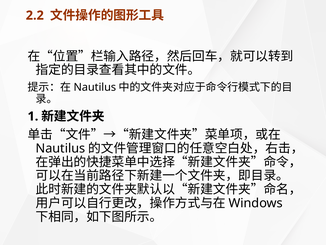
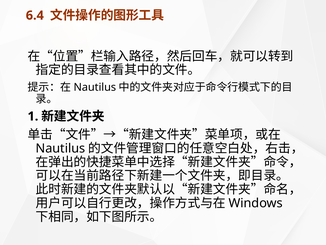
2.2: 2.2 -> 6.4 (35, 15)
